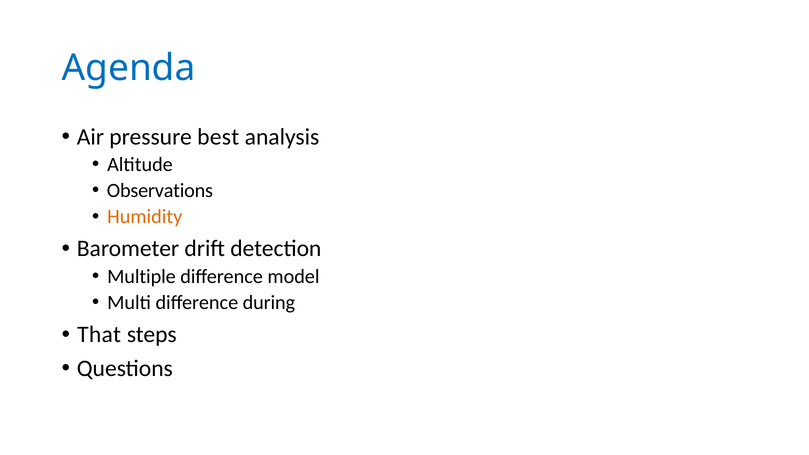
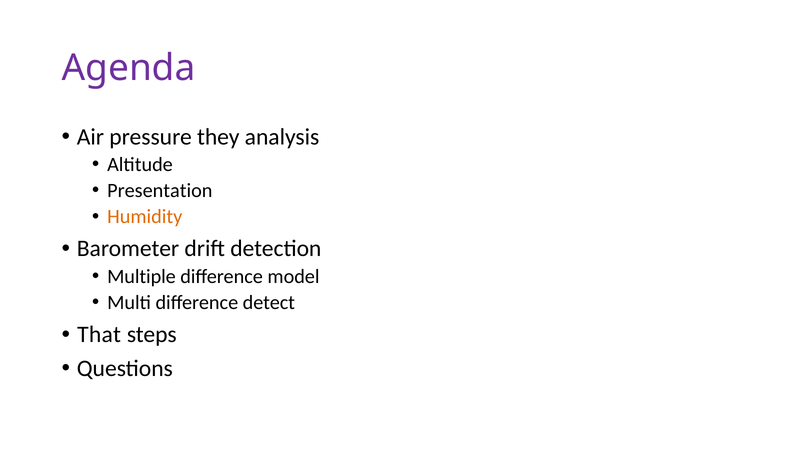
Agenda colour: blue -> purple (129, 68)
best: best -> they (218, 137)
Observations: Observations -> Presentation (160, 191)
during: during -> detect (269, 303)
